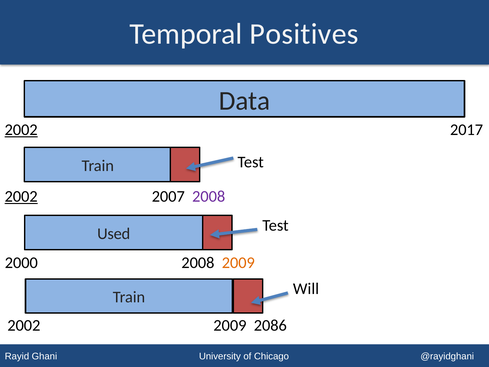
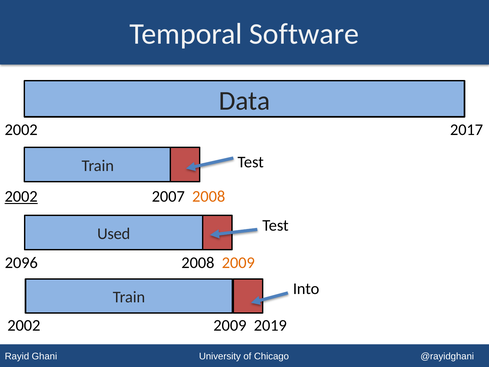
Positives: Positives -> Software (304, 34)
2002 underline: present -> none (21, 130)
2008 colour: purple -> orange (209, 196)
2000: 2000 -> 2096 (21, 263)
Will: Will -> Into (306, 289)
2086: 2086 -> 2019 (270, 325)
